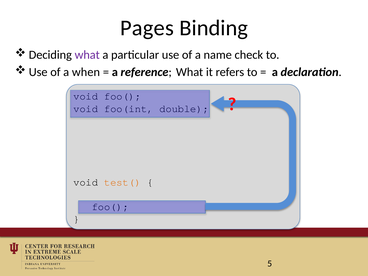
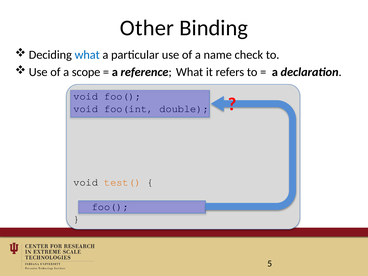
Pages: Pages -> Other (147, 28)
what colour: purple -> blue (87, 55)
when: when -> scope (86, 72)
